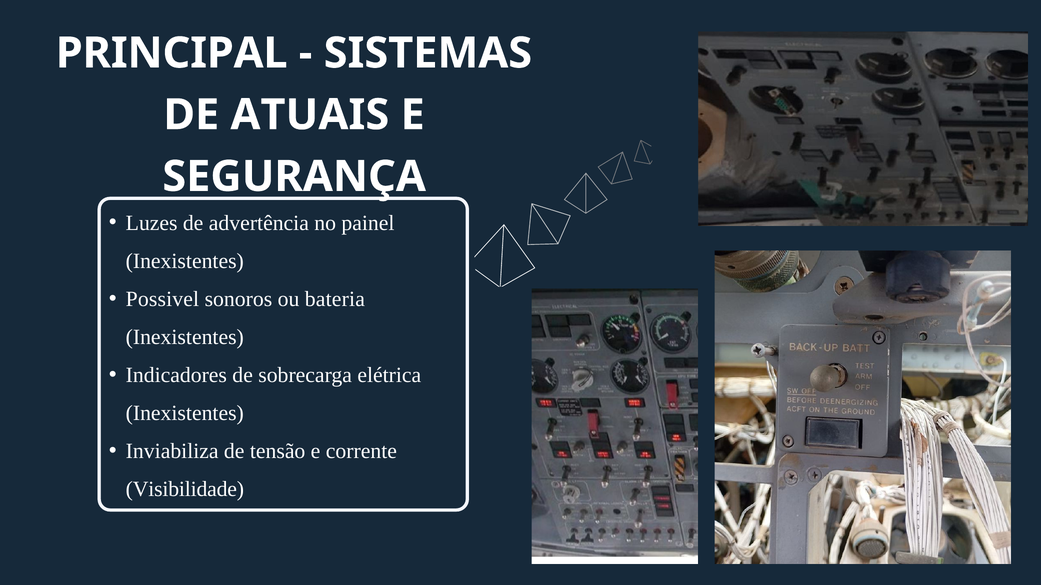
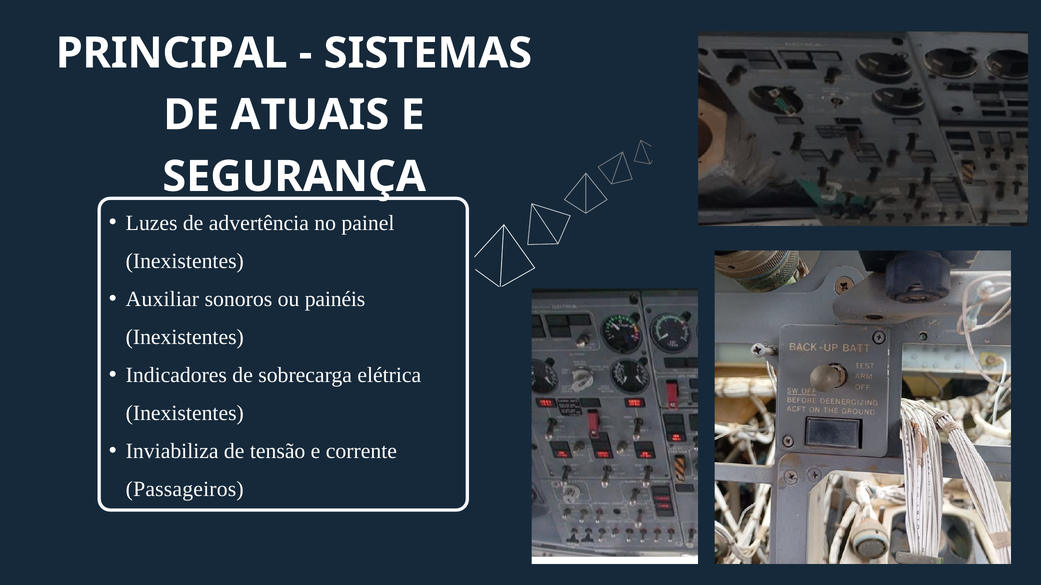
Possivel: Possivel -> Auxiliar (162, 299)
bateria: bateria -> painéis (335, 299)
Visibilidade: Visibilidade -> Passageiros (185, 490)
